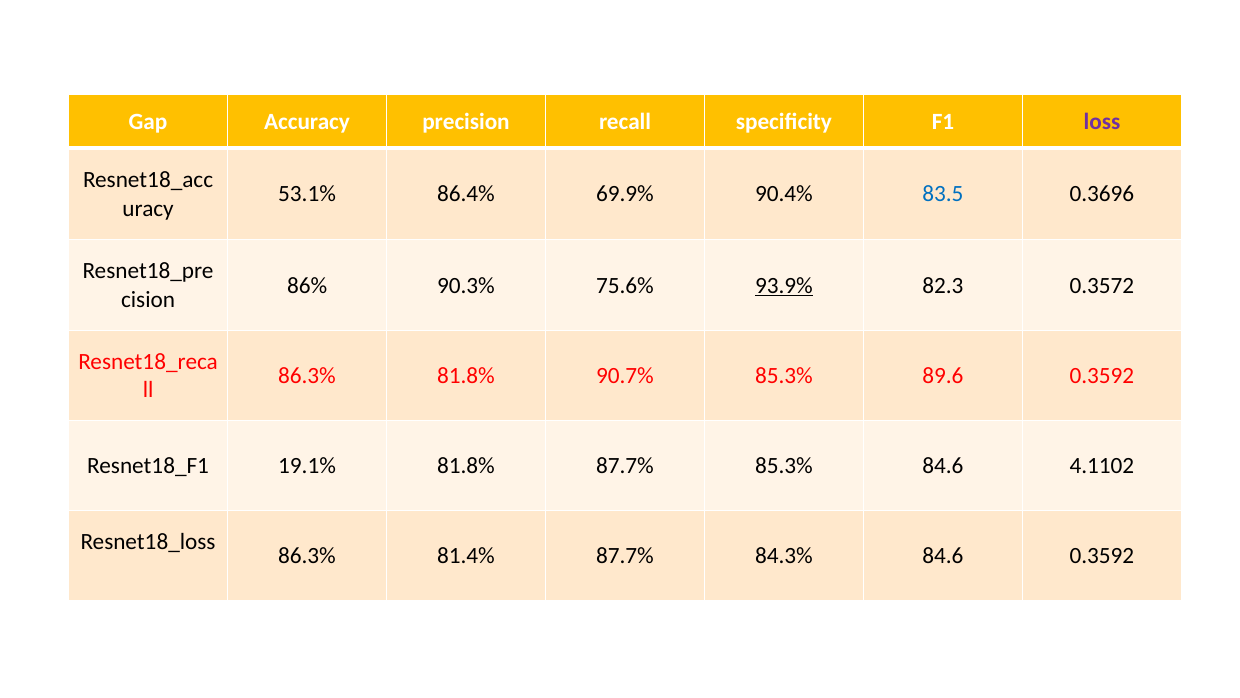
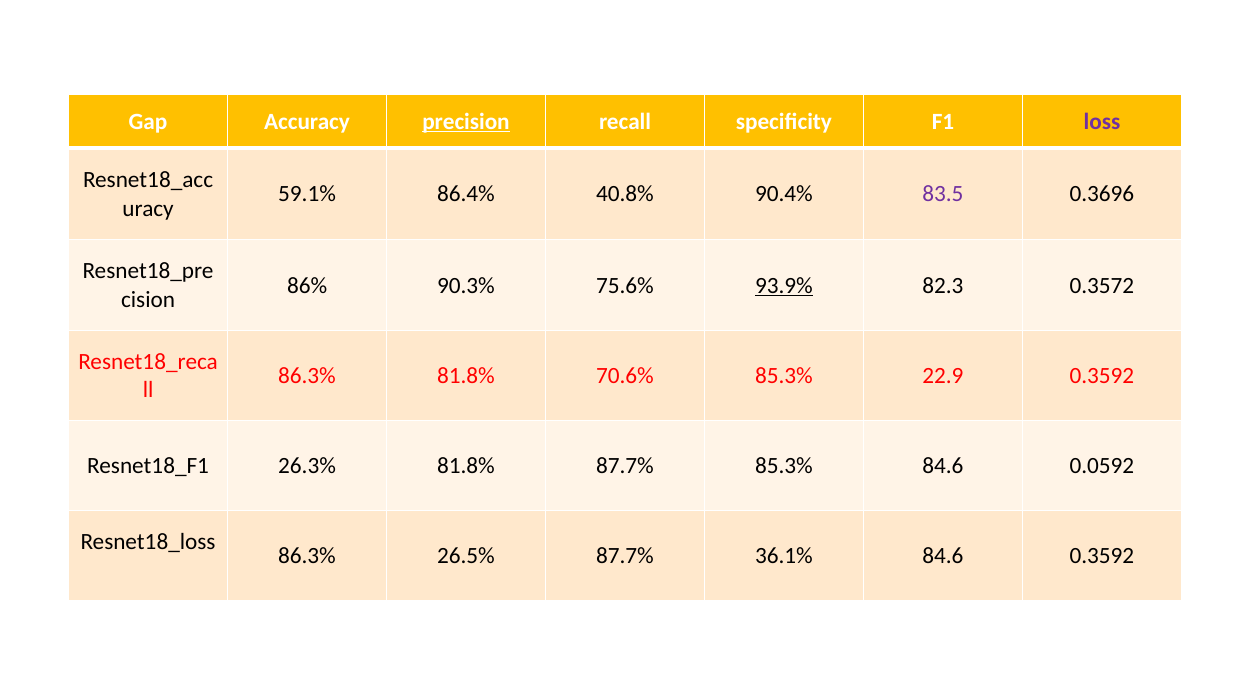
precision underline: none -> present (466, 121)
53.1%: 53.1% -> 59.1% (307, 194)
69.9%: 69.9% -> 40.8% (625, 194)
83.5 colour: blue -> purple (943, 194)
90.7%: 90.7% -> 70.6% (625, 375)
89.6: 89.6 -> 22.9 (943, 375)
19.1%: 19.1% -> 26.3% (307, 466)
4.1102: 4.1102 -> 0.0592 (1102, 466)
81.4%: 81.4% -> 26.5% (466, 556)
84.3%: 84.3% -> 36.1% (784, 556)
